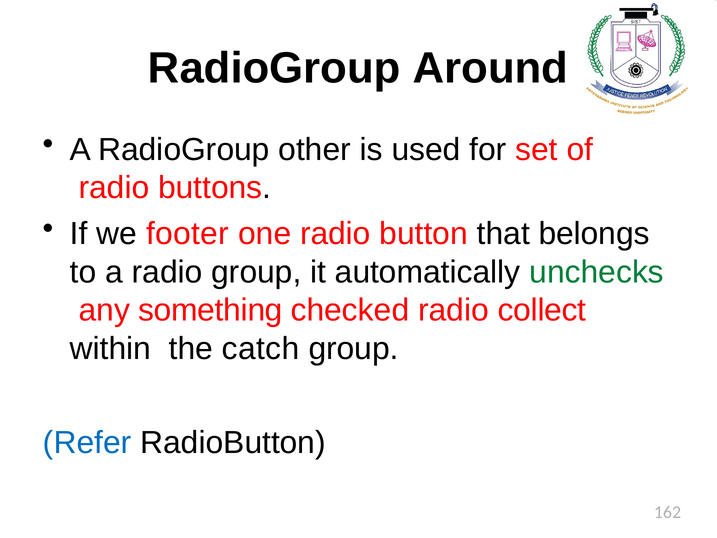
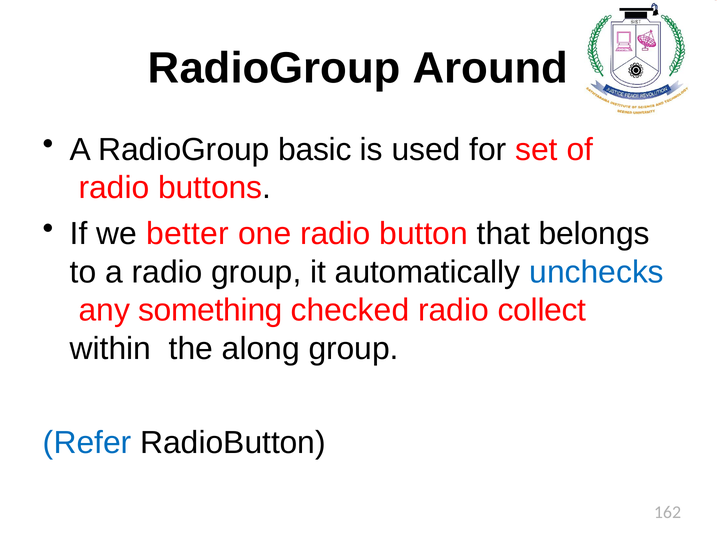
other: other -> basic (315, 150)
footer: footer -> better (188, 234)
unchecks colour: green -> blue (597, 272)
catch: catch -> along (261, 348)
